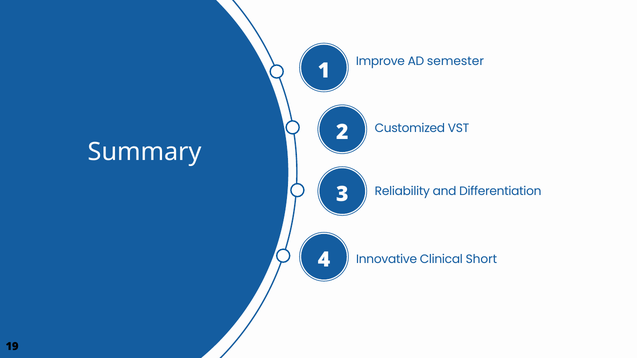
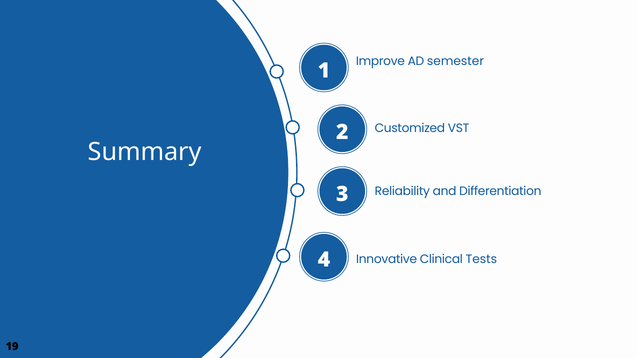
Short: Short -> Tests (481, 260)
